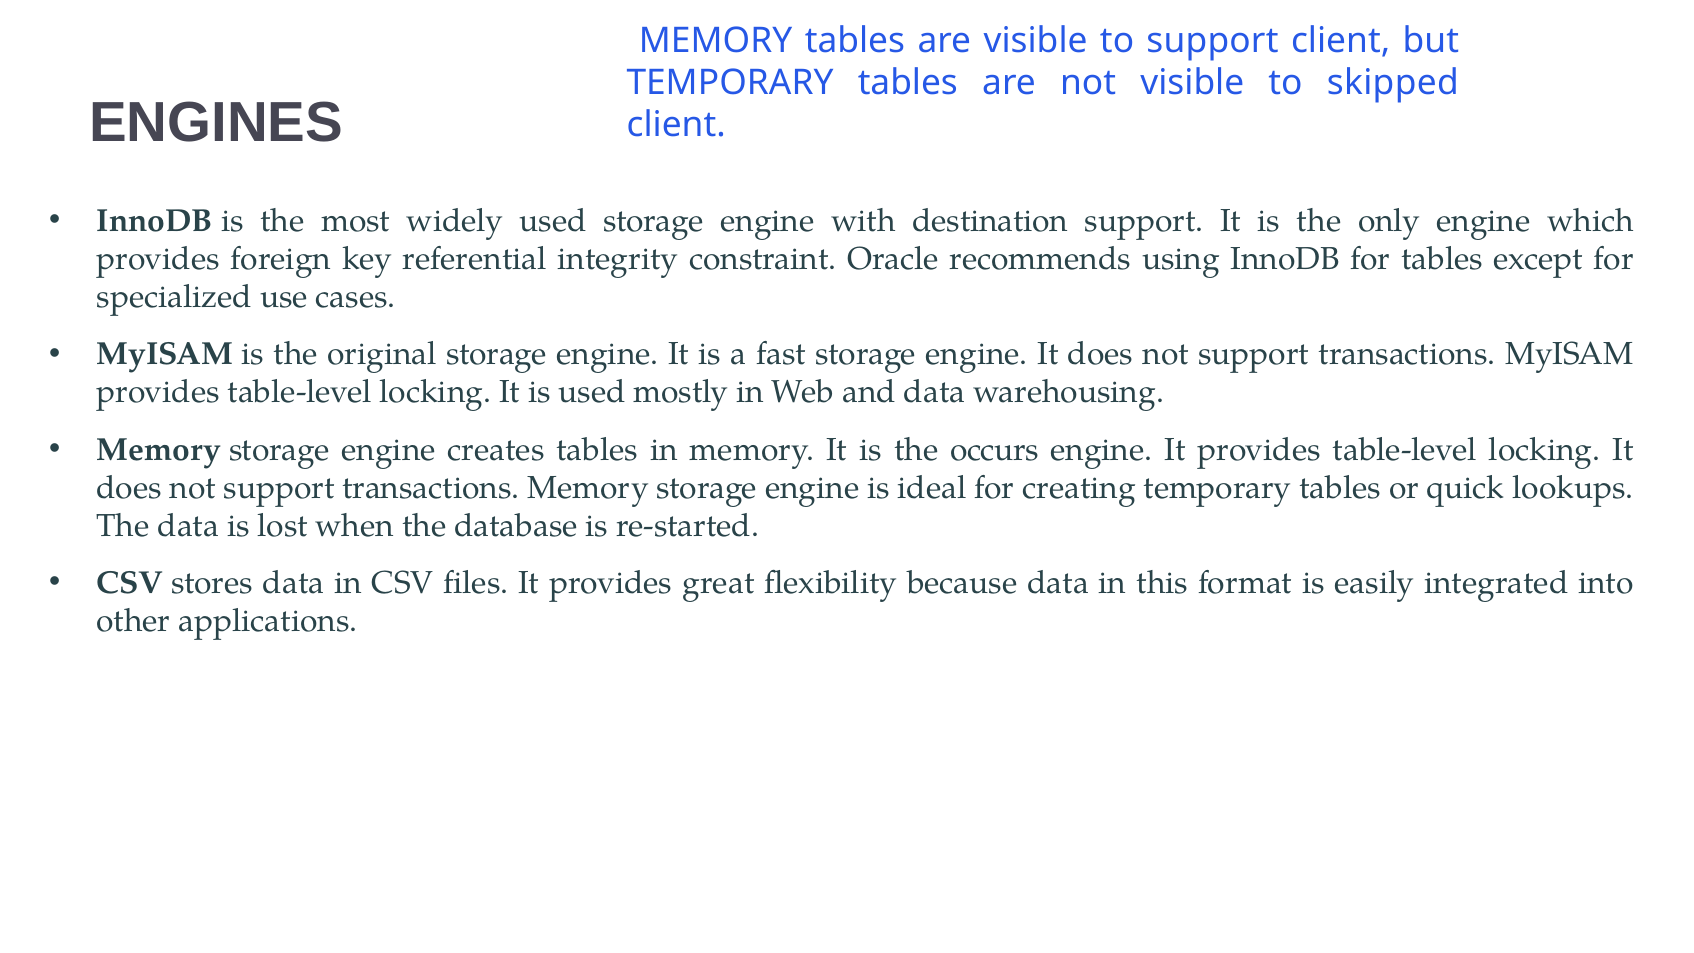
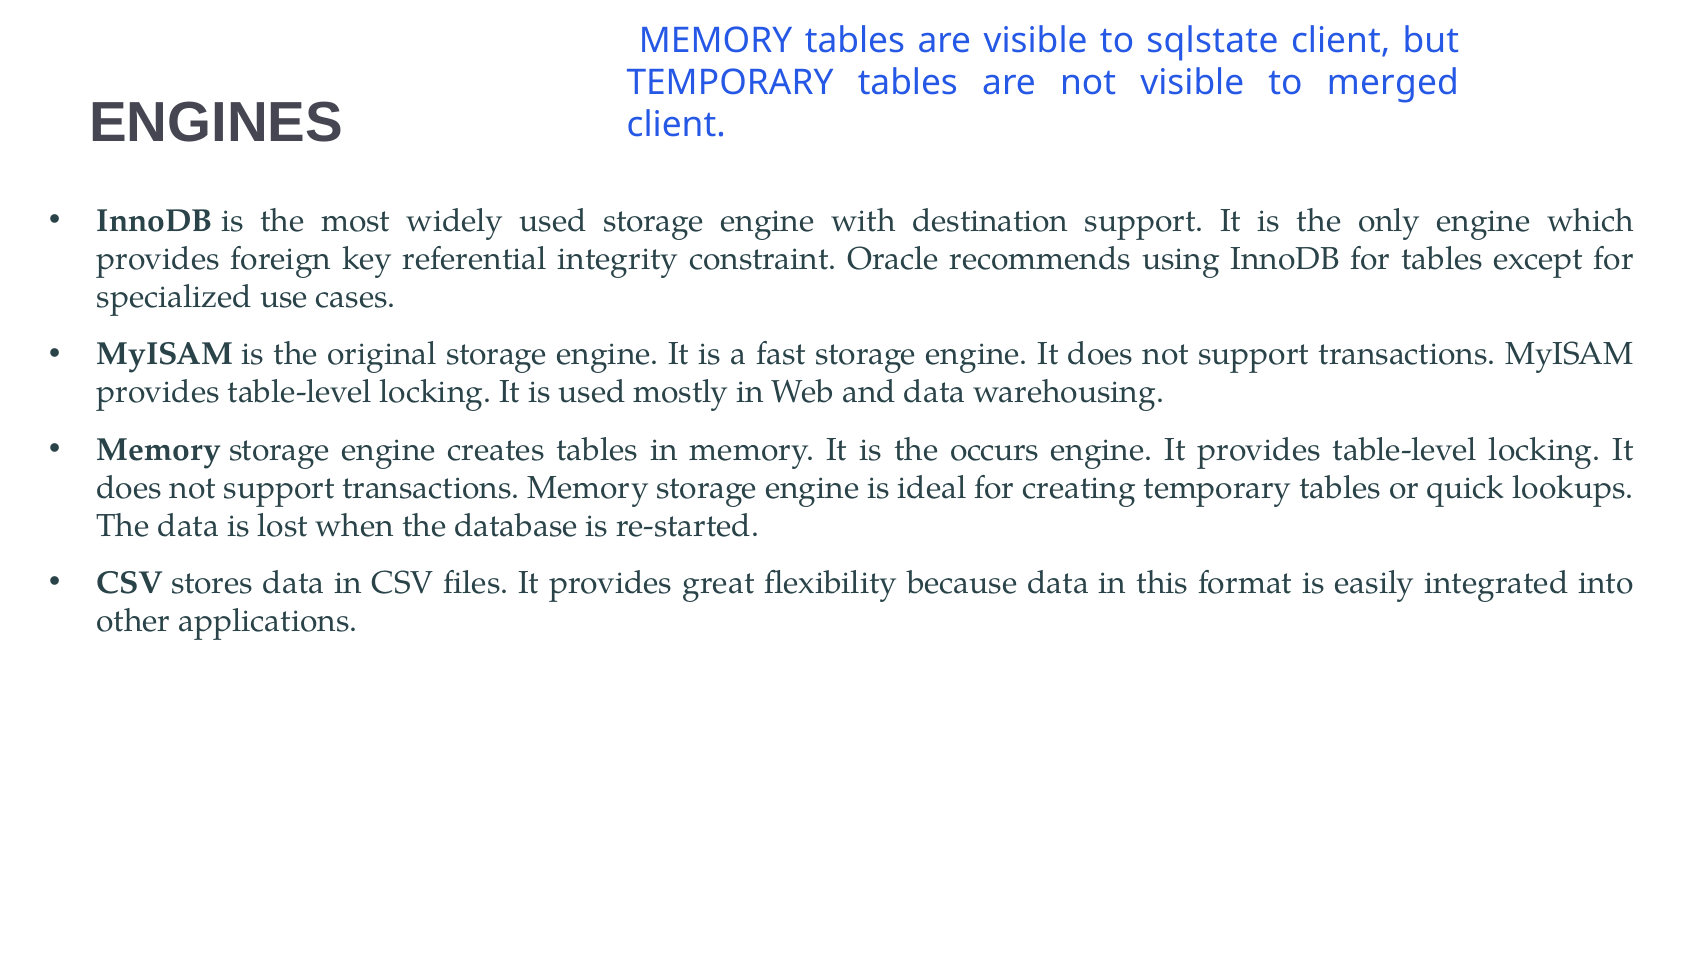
to support: support -> sqlstate (1212, 41)
skipped: skipped -> merged (1393, 83)
